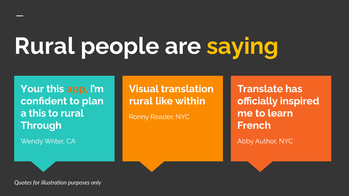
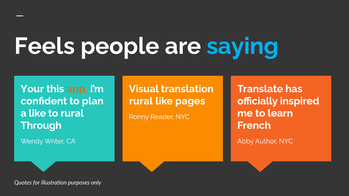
Rural: Rural -> Feels (45, 46)
saying colour: yellow -> light blue (243, 46)
within: within -> pages (190, 101)
a this: this -> like (37, 113)
